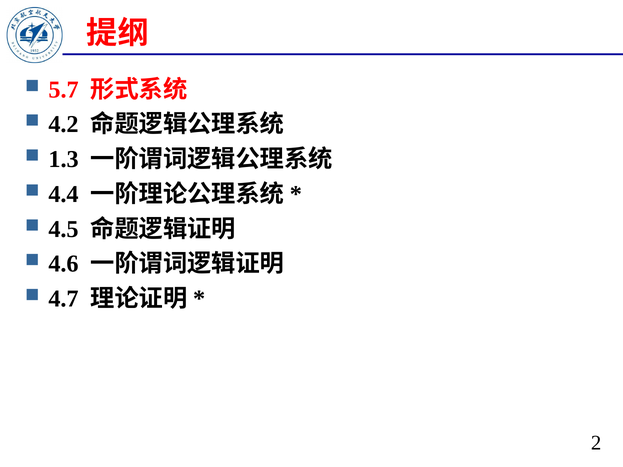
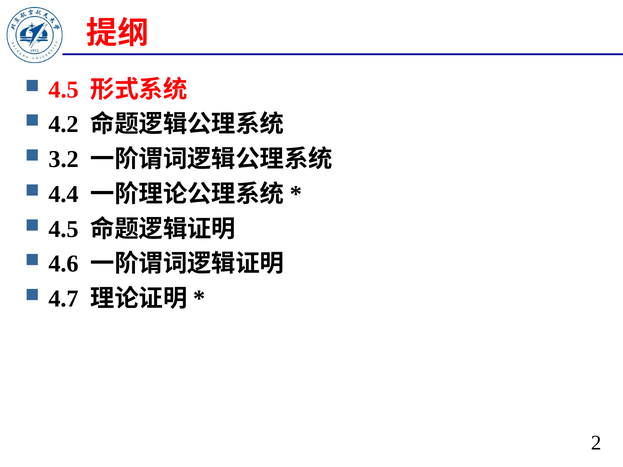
5.7: 5.7 -> 4.5 (64, 90)
1.3: 1.3 -> 3.2 (64, 159)
